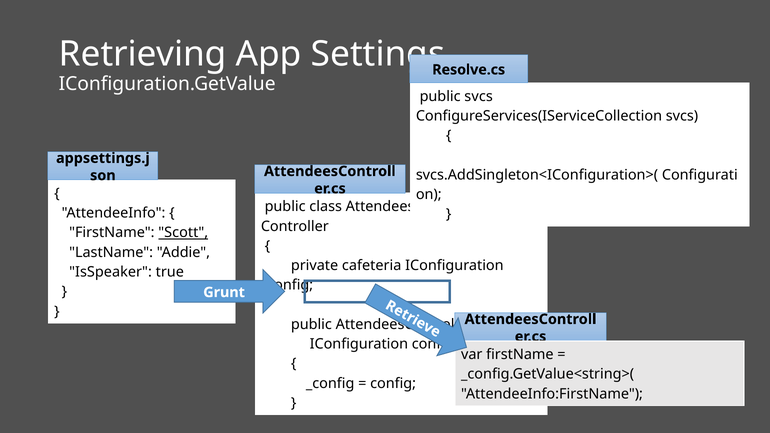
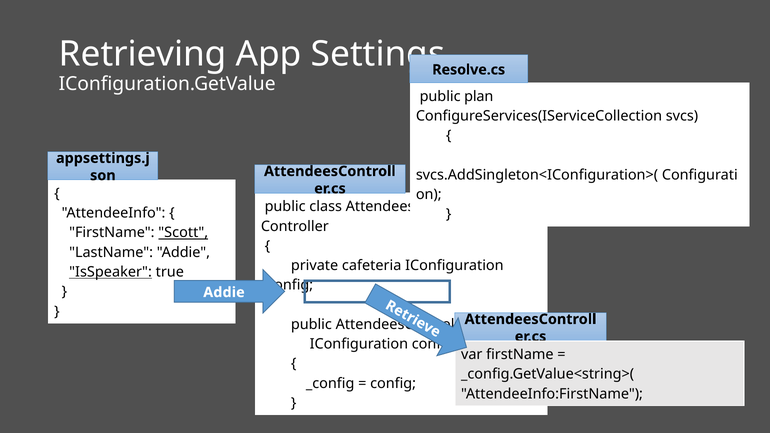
public svcs: svcs -> plan (479, 96)
IsSpeaker underline: none -> present (111, 272)
Grunt: Grunt -> Addie (224, 292)
